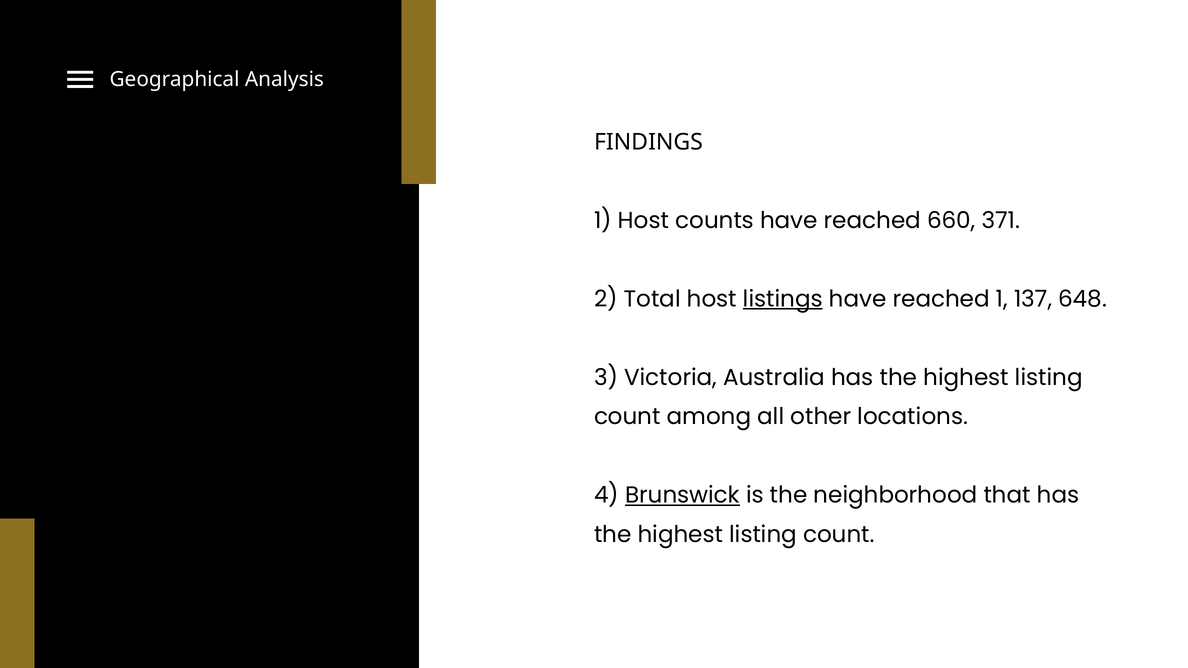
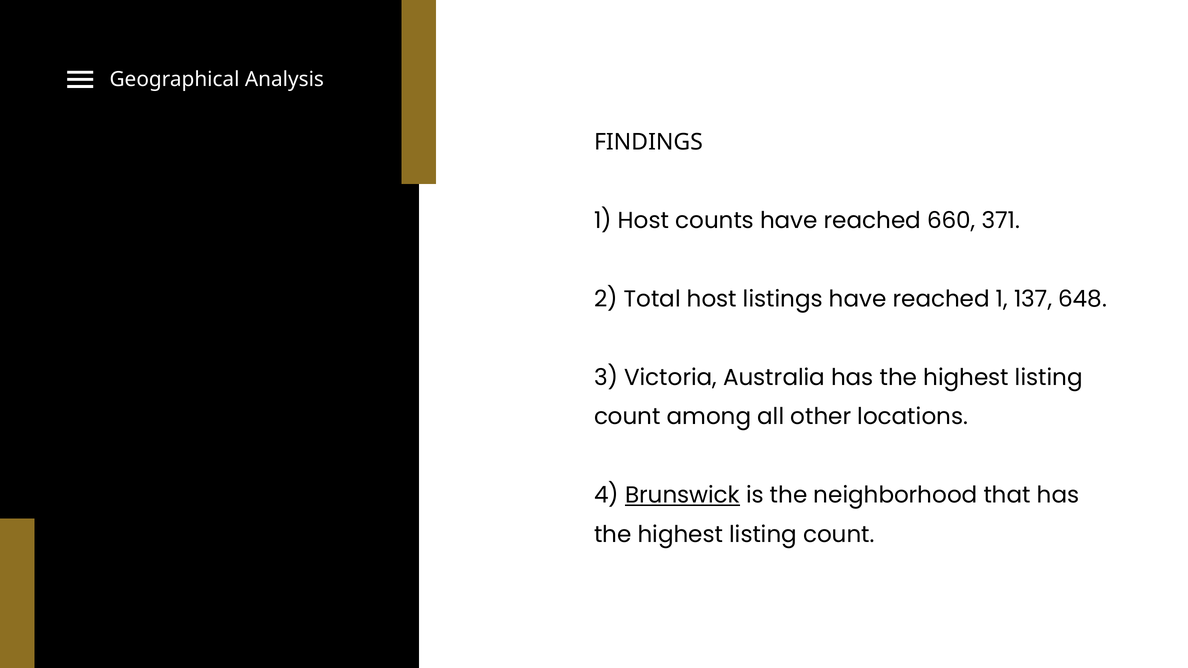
listings underline: present -> none (783, 299)
